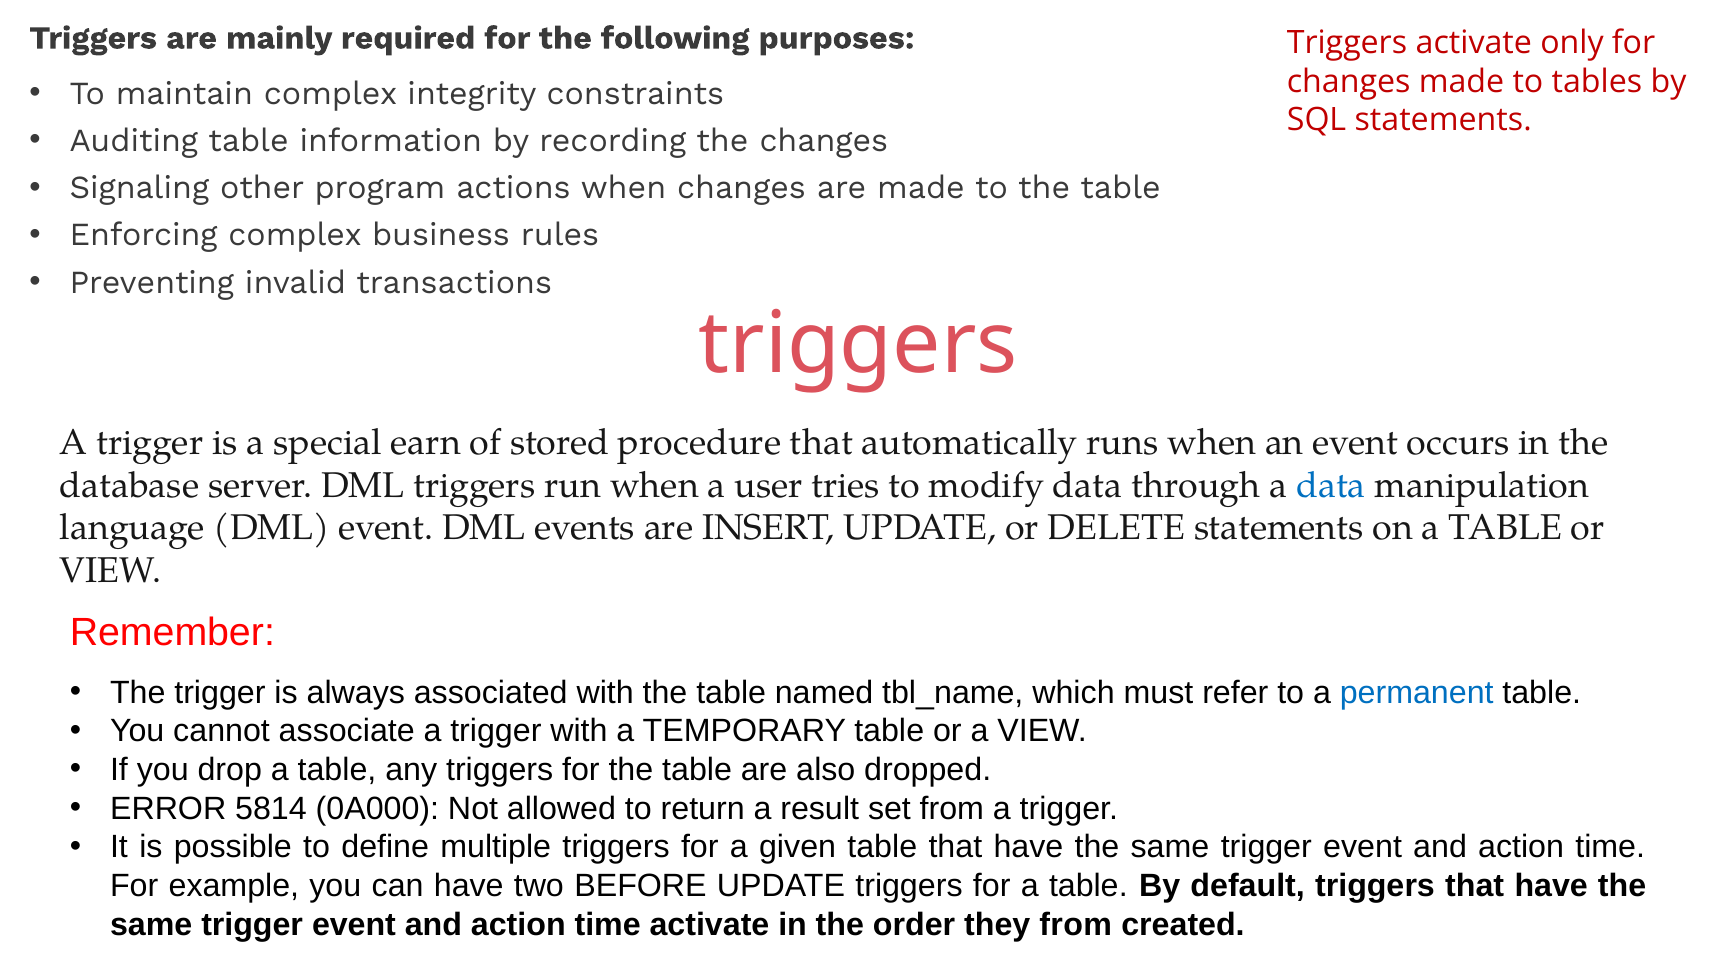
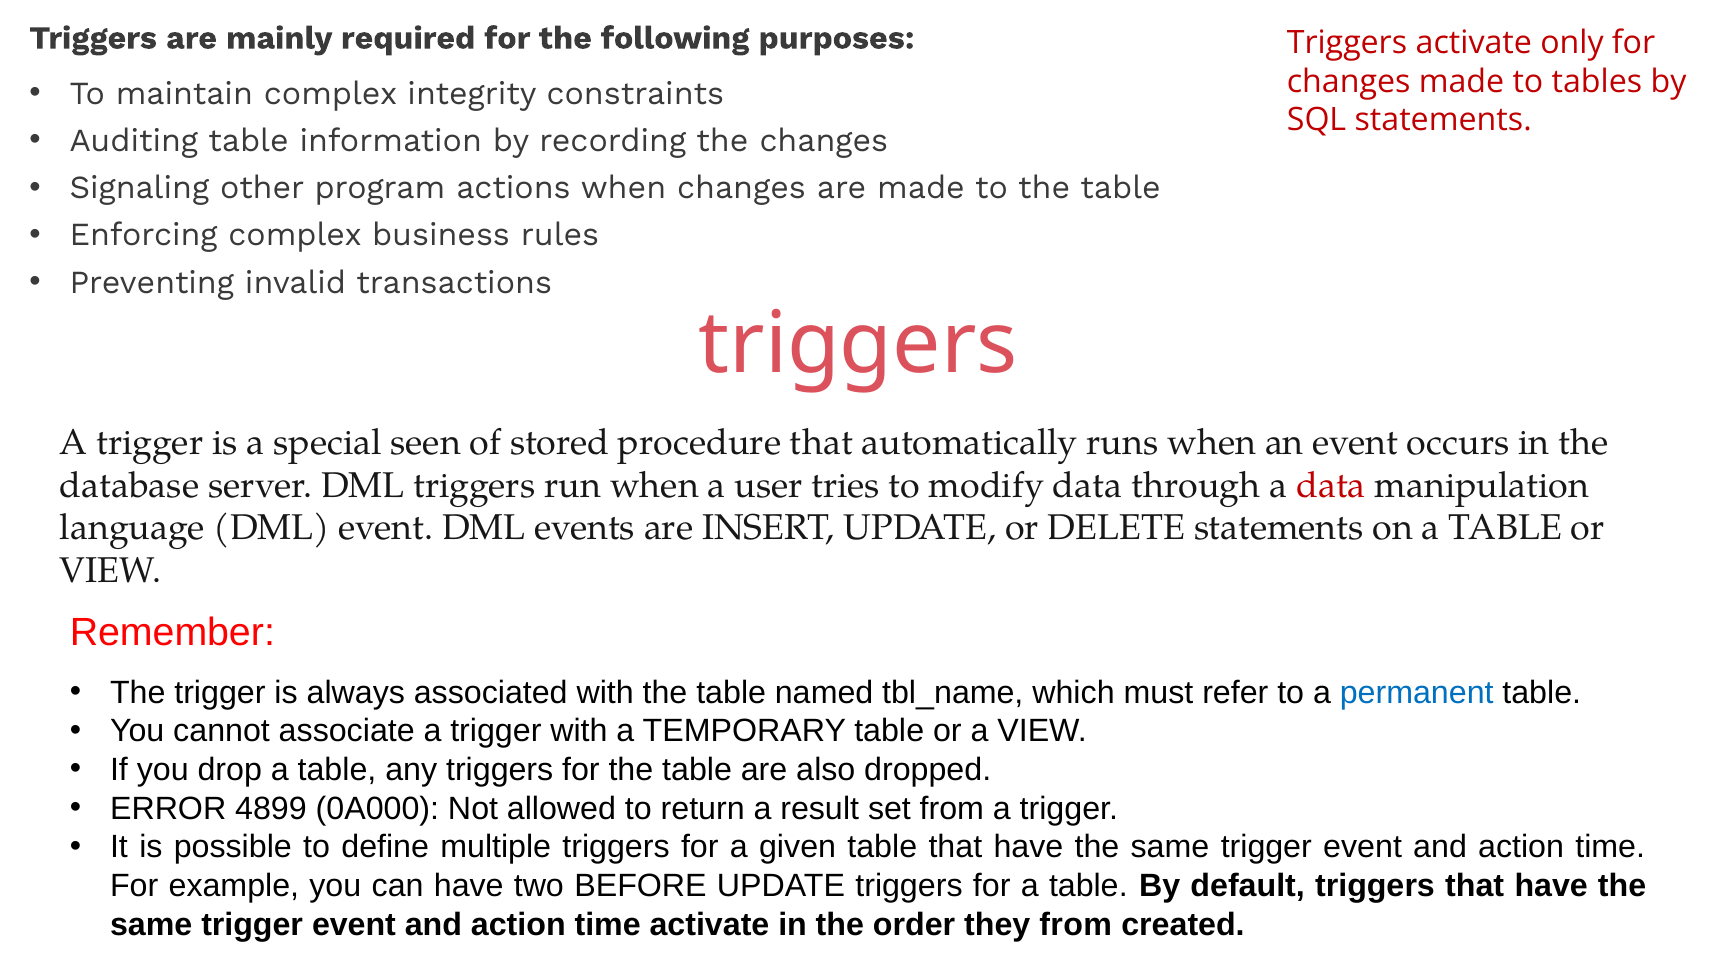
earn: earn -> seen (426, 442)
data colour: blue -> red (1331, 485)
5814: 5814 -> 4899 (271, 808)
